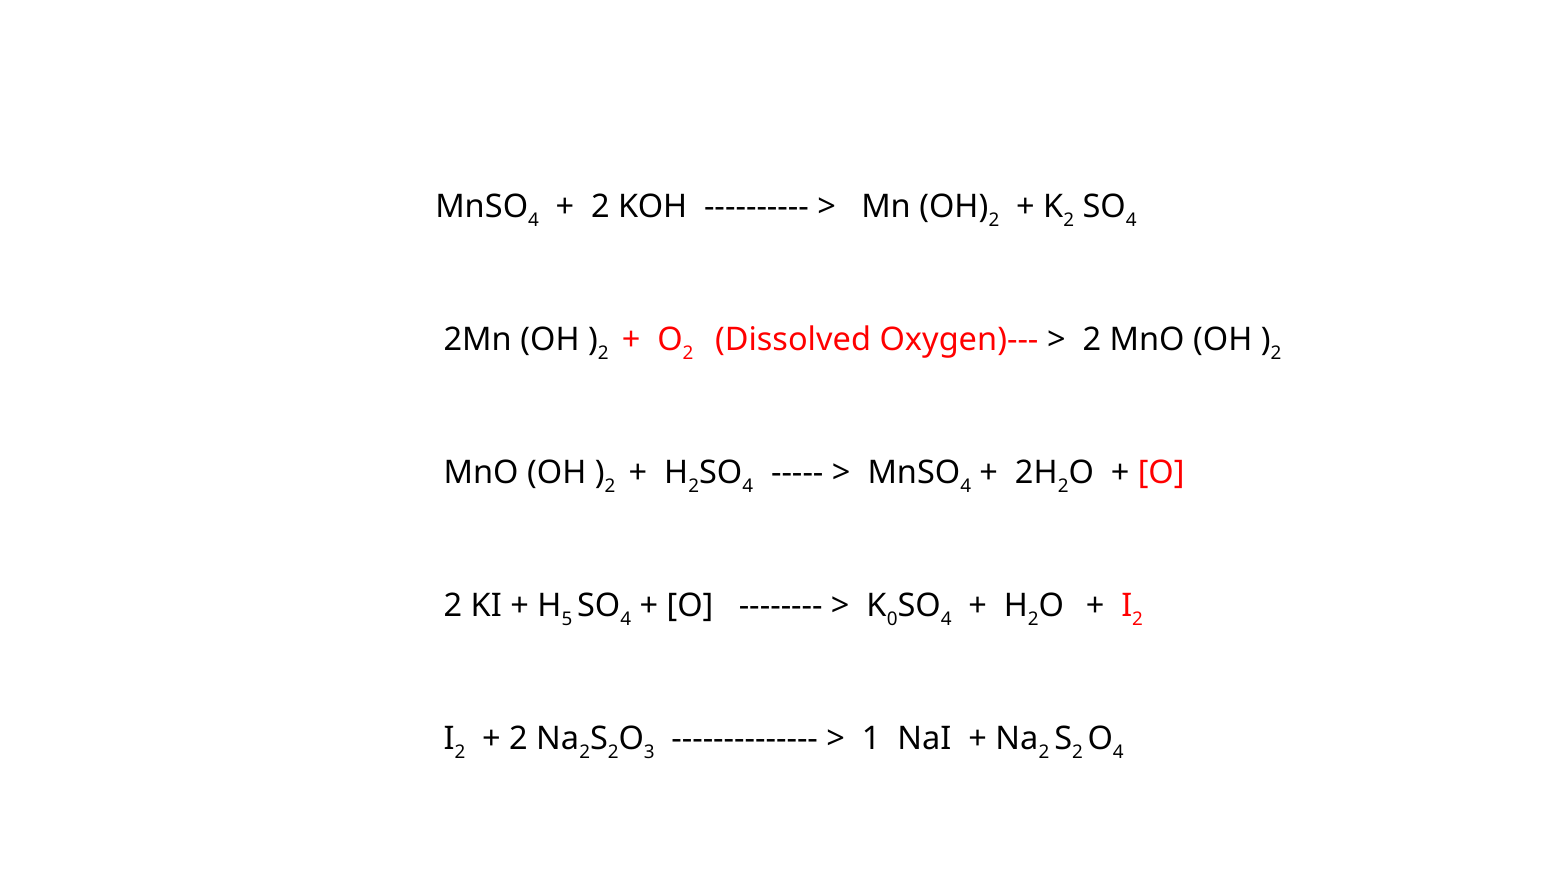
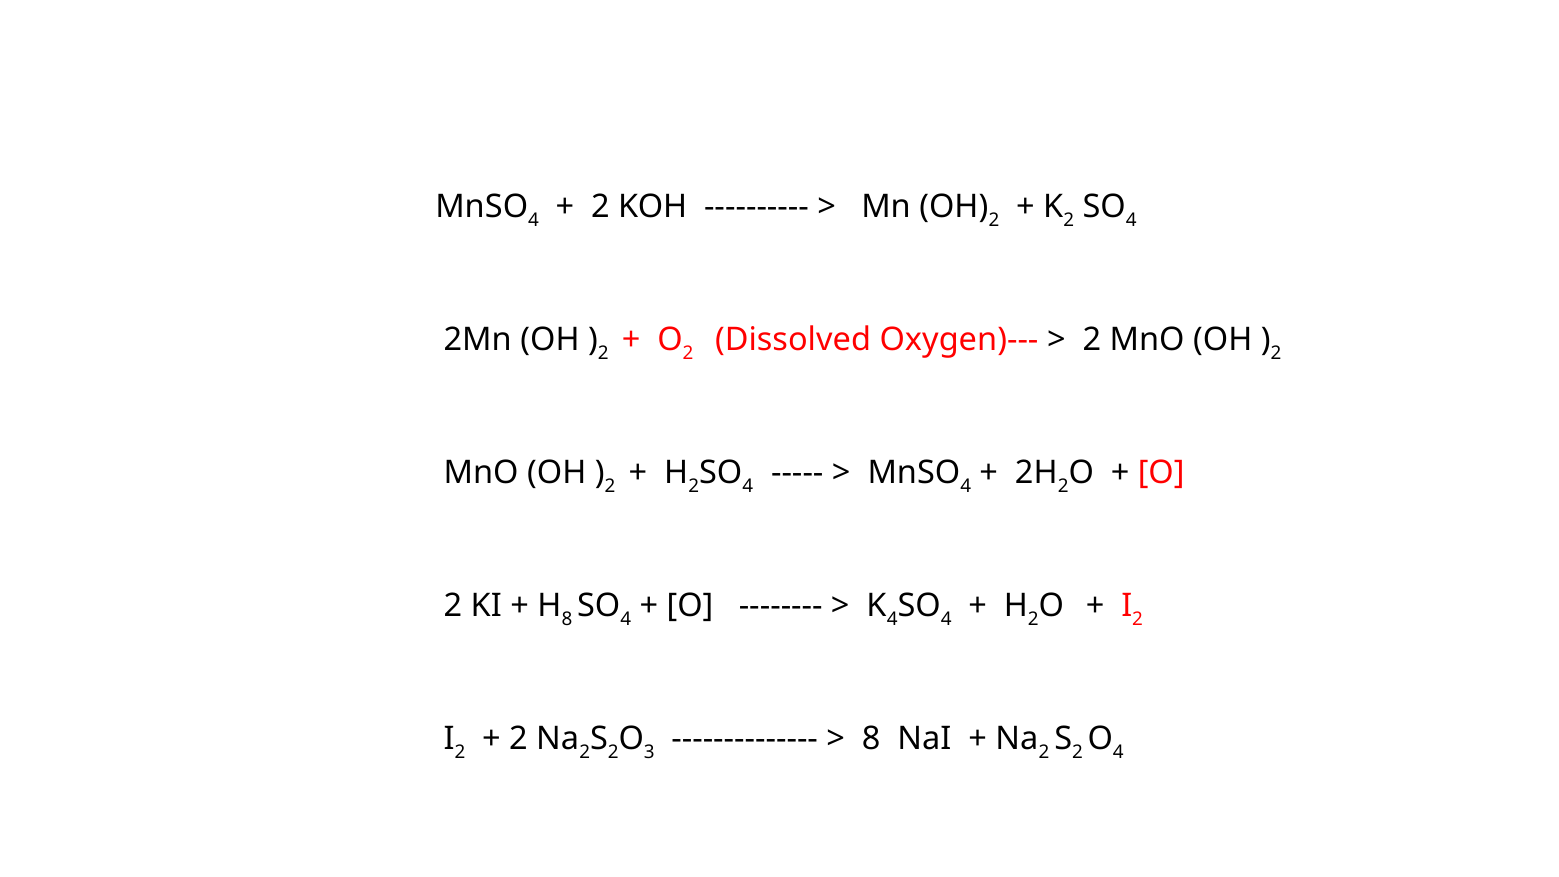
5: 5 -> 8 (567, 619)
0: 0 -> 4 (892, 619)
1: 1 -> 8 (871, 739)
